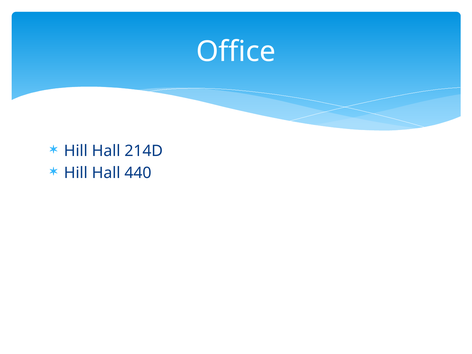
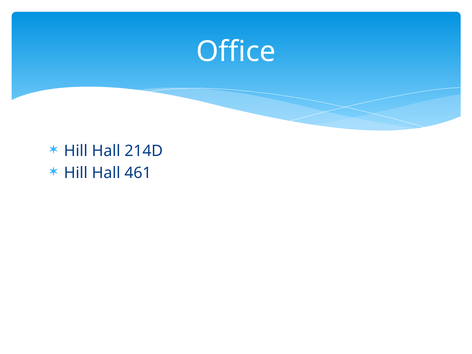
440: 440 -> 461 (138, 173)
